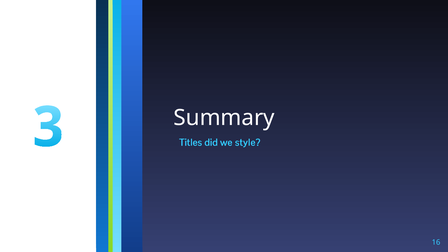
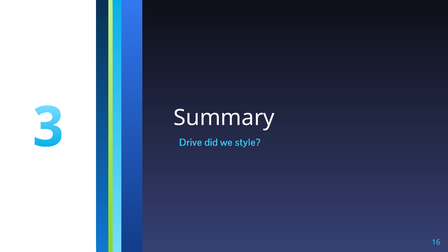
Titles: Titles -> Drive (191, 142)
